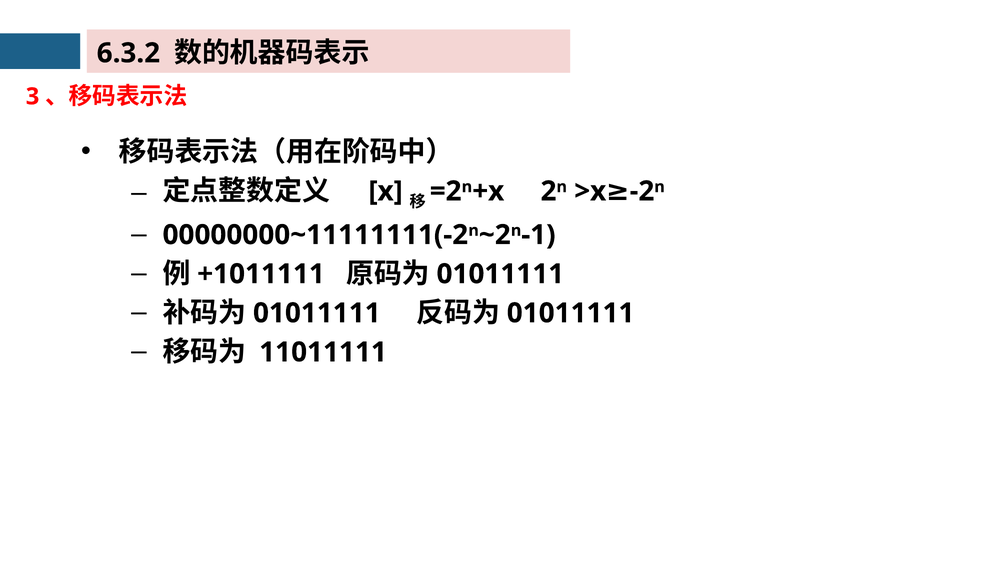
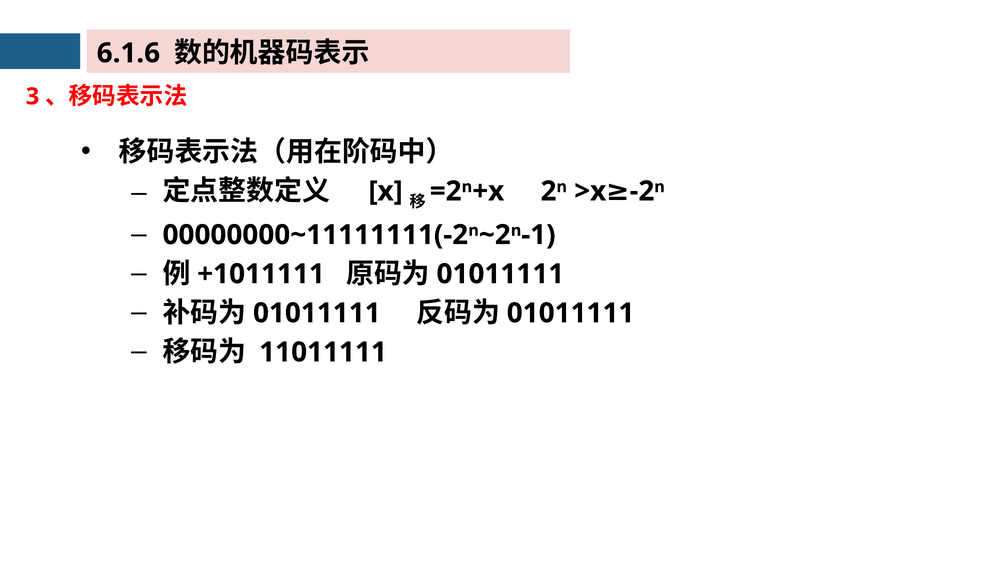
6.3.2: 6.3.2 -> 6.1.6 (128, 53)
